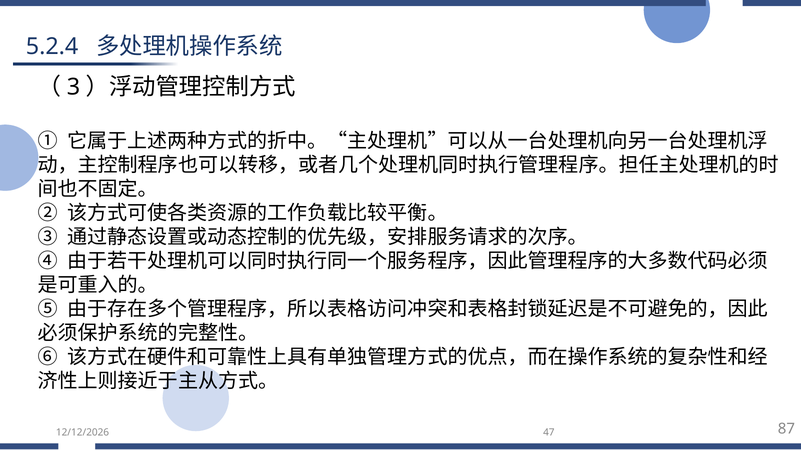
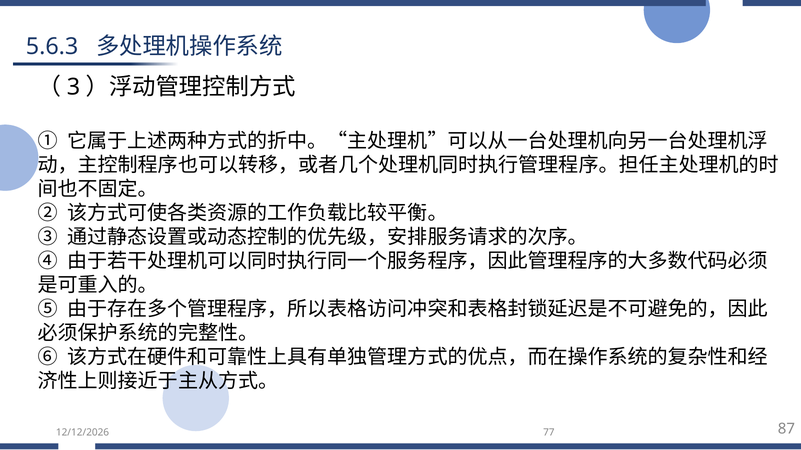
5.2.4: 5.2.4 -> 5.6.3 (52, 46)
47: 47 -> 77 (549, 433)
